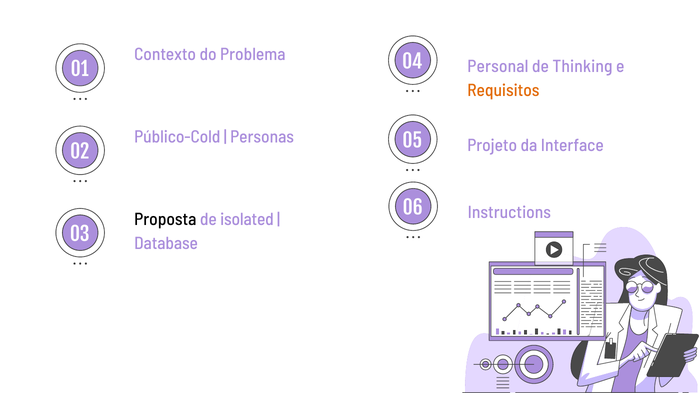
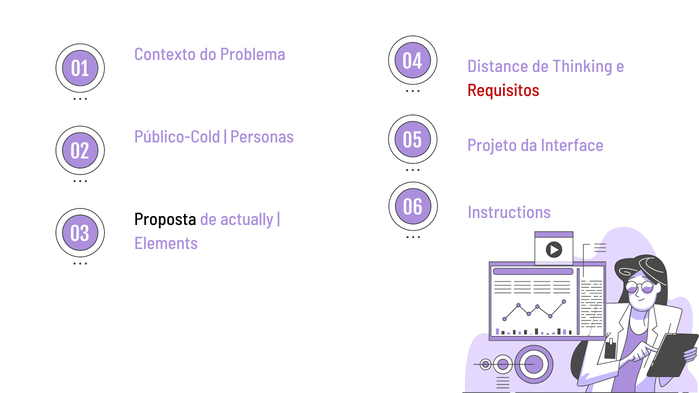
Personal: Personal -> Distance (498, 66)
Requisitos colour: orange -> red (503, 90)
isolated: isolated -> actually (247, 220)
Database: Database -> Elements (166, 244)
